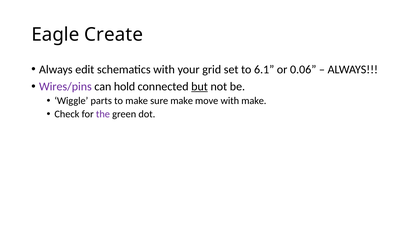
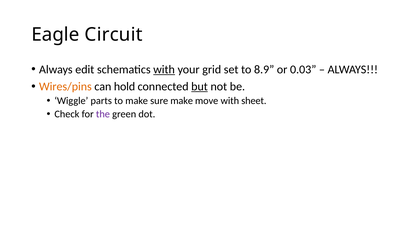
Create: Create -> Circuit (114, 35)
with underline: none -> present (164, 69)
6.1: 6.1 -> 8.9 (264, 69)
0.06: 0.06 -> 0.03 (303, 69)
Wires/pins colour: purple -> orange (65, 87)
with make: make -> sheet (254, 101)
